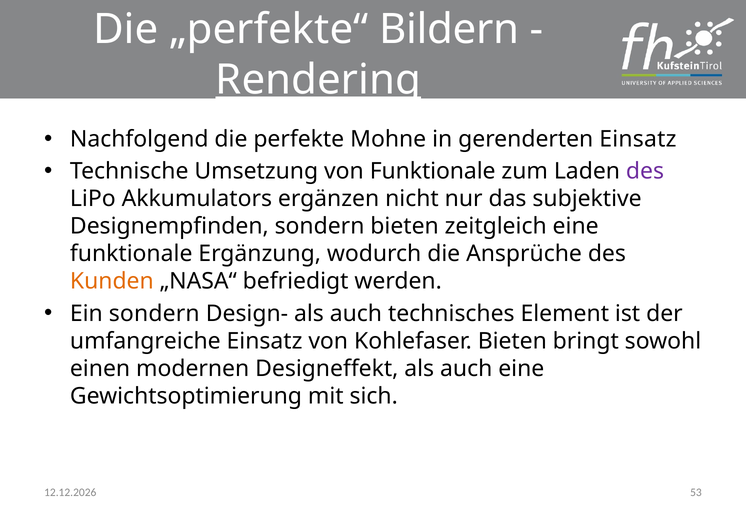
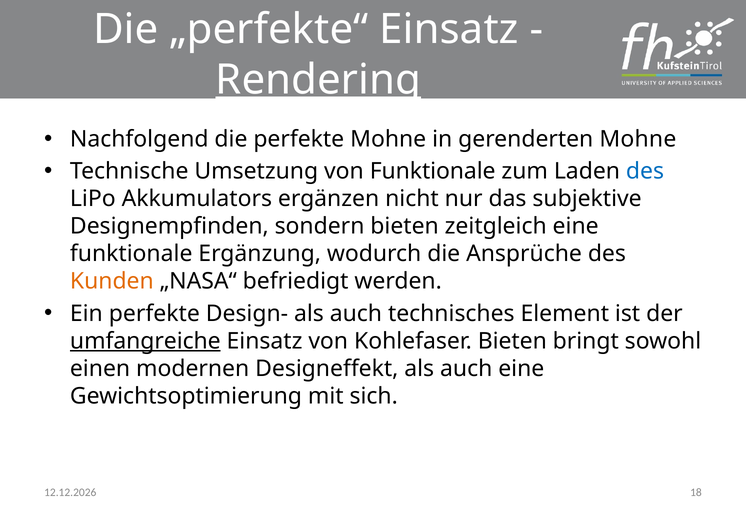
„perfekte“ Bildern: Bildern -> Einsatz (449, 30)
gerenderten Einsatz: Einsatz -> Mohne (638, 139)
des colour: purple -> blue (645, 171)
Ein sondern: sondern -> perfekte (154, 314)
umfangreiche underline: none -> present (145, 341)
53: 53 -> 18 (696, 493)
